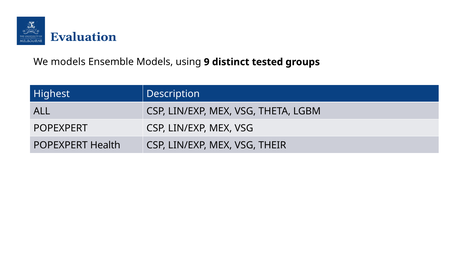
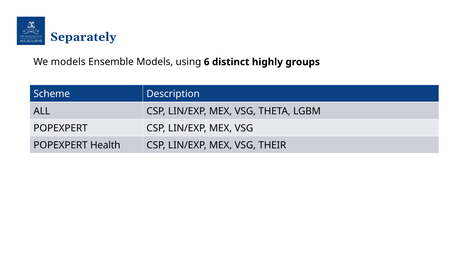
Evaluation: Evaluation -> Separately (83, 37)
9: 9 -> 6 (207, 62)
tested: tested -> highly (267, 62)
Highest: Highest -> Scheme (52, 94)
